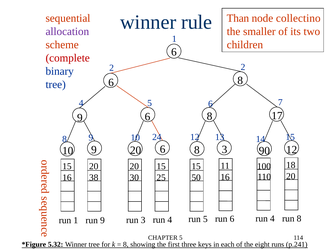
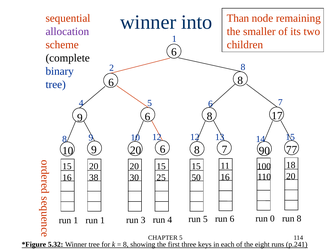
rule: rule -> into (197, 22)
collectino: collectino -> remaining (298, 18)
complete colour: red -> black (68, 58)
2 2: 2 -> 8 (243, 67)
10 24: 24 -> 12 (157, 137)
8 3: 3 -> 7 (225, 149)
90 12: 12 -> 77 (292, 150)
1 run 9: 9 -> 1 (102, 220)
6 run 4: 4 -> 0 (272, 219)
